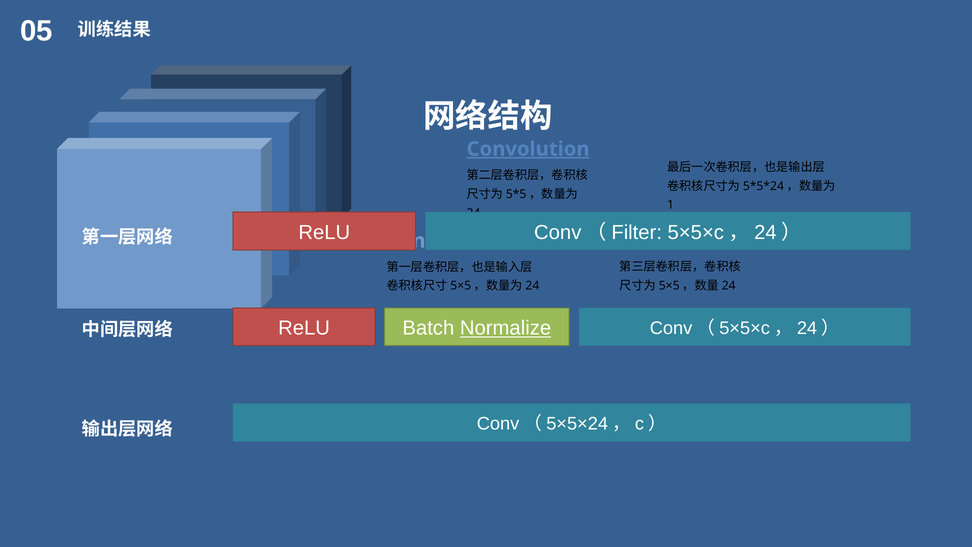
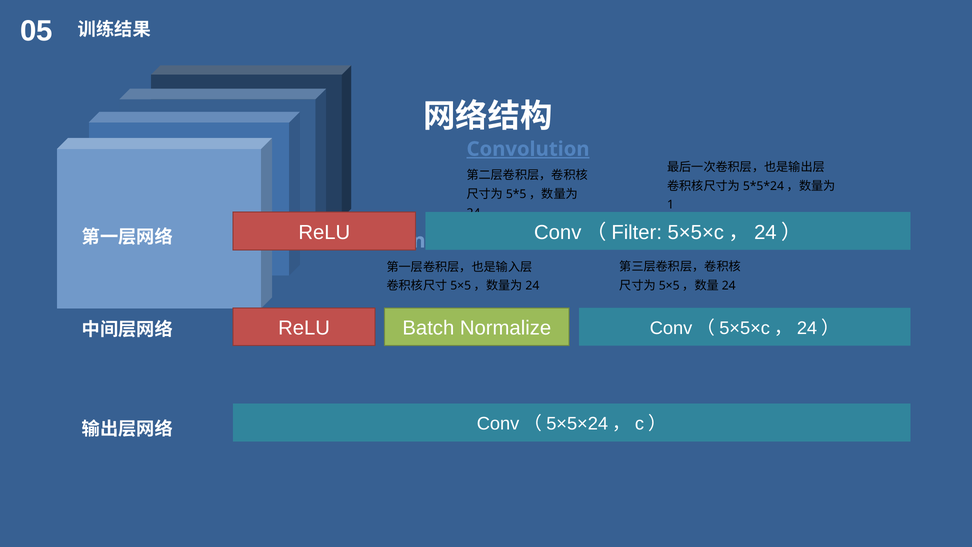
Normalize underline: present -> none (506, 328)
